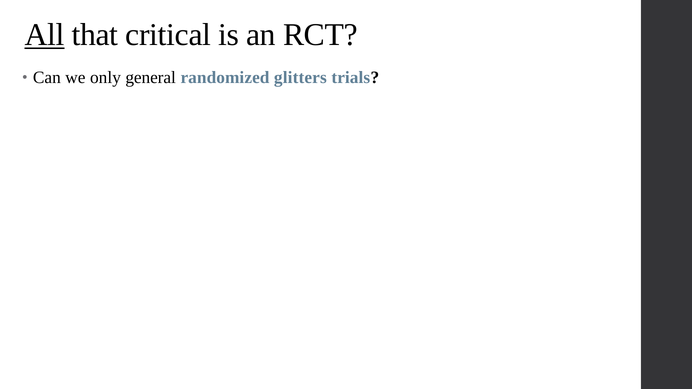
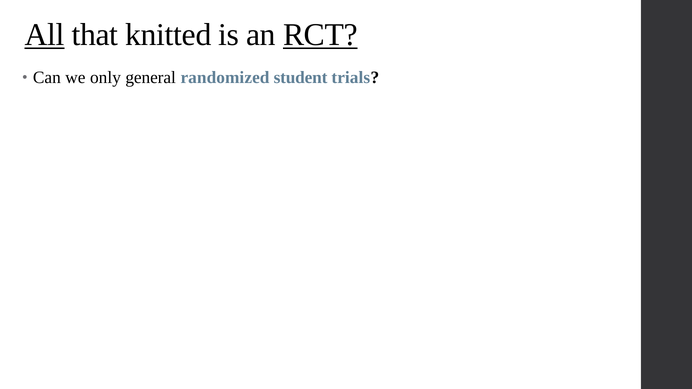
critical: critical -> knitted (168, 35)
RCT underline: none -> present (320, 35)
glitters: glitters -> student (301, 78)
